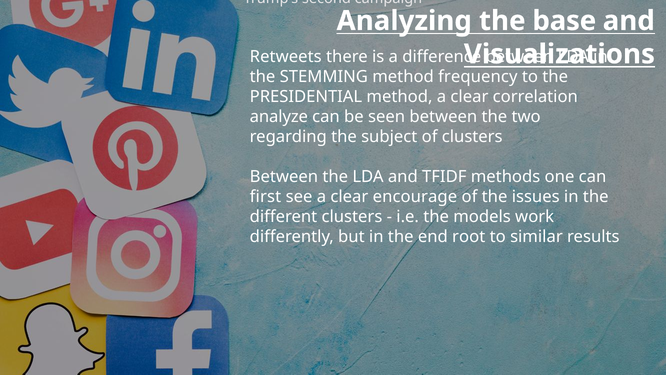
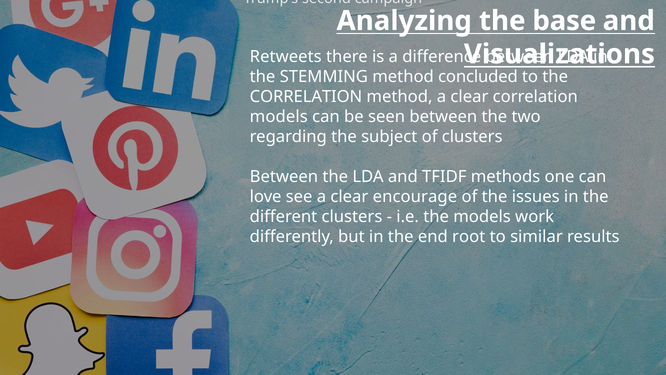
frequency: frequency -> concluded (478, 77)
PRESIDENTIAL: PRESIDENTIAL -> CORRELATION (306, 97)
analyze: analyze -> models (279, 117)
first: first -> love (266, 197)
